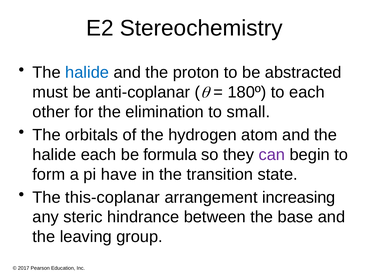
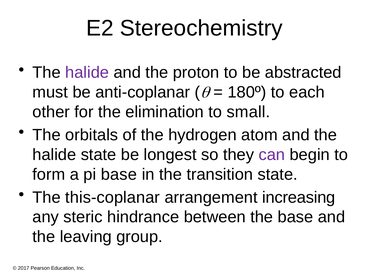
halide colour: blue -> purple (87, 73)
halide each: each -> state (99, 155)
formula: formula -> longest (170, 155)
pi have: have -> base (119, 174)
